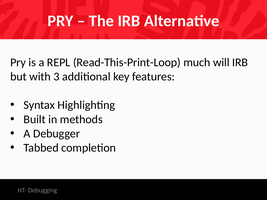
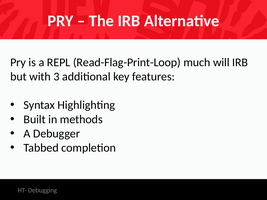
Read-This-Print-Loop: Read-This-Print-Loop -> Read-Flag-Print-Loop (127, 62)
